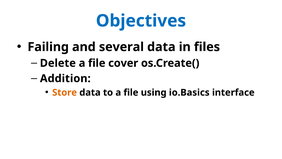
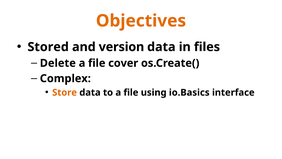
Objectives colour: blue -> orange (141, 21)
Failing: Failing -> Stored (48, 47)
several: several -> version (121, 47)
Addition: Addition -> Complex (65, 78)
